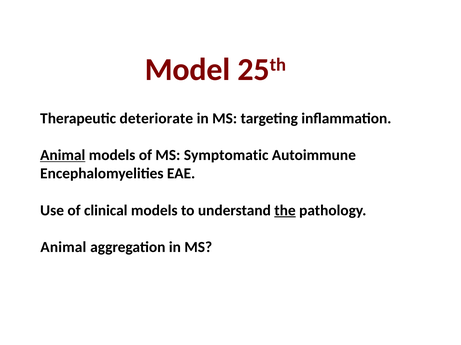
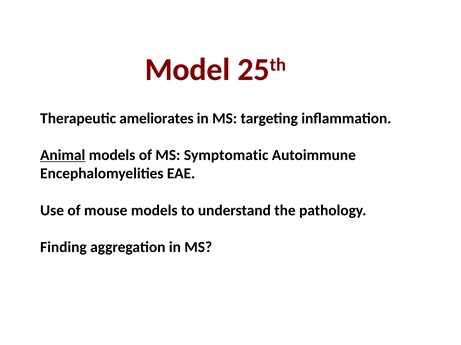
deteriorate: deteriorate -> ameliorates (156, 119)
clinical: clinical -> mouse (106, 211)
the underline: present -> none (285, 211)
Animal: Animal -> Finding (63, 248)
